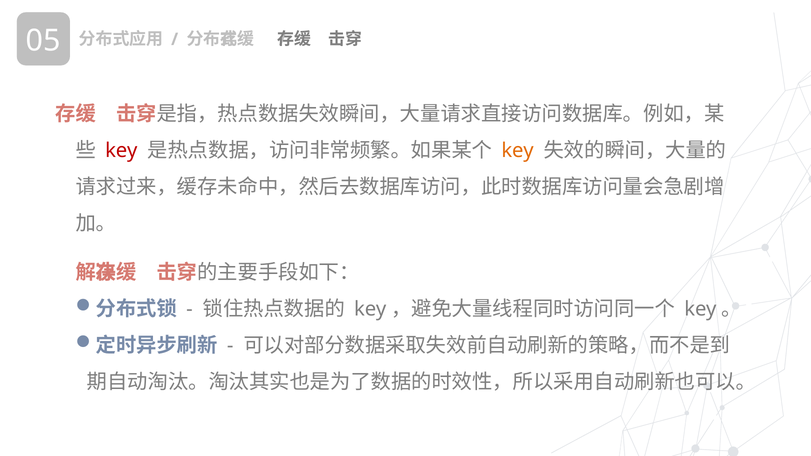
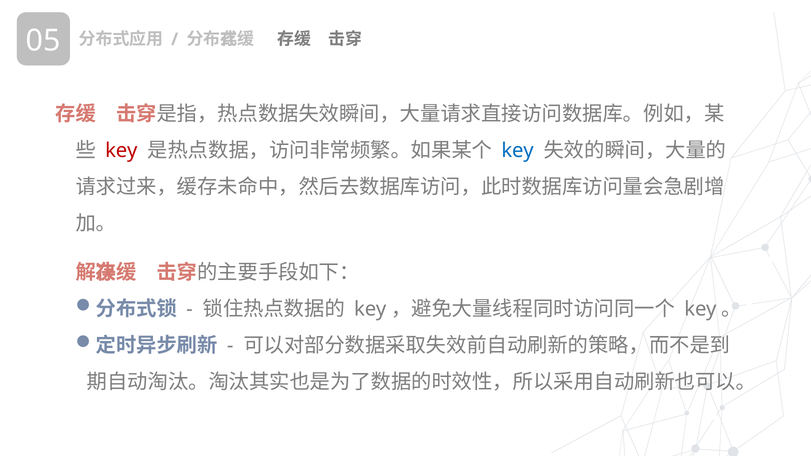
key colour: orange -> blue (518, 151)
